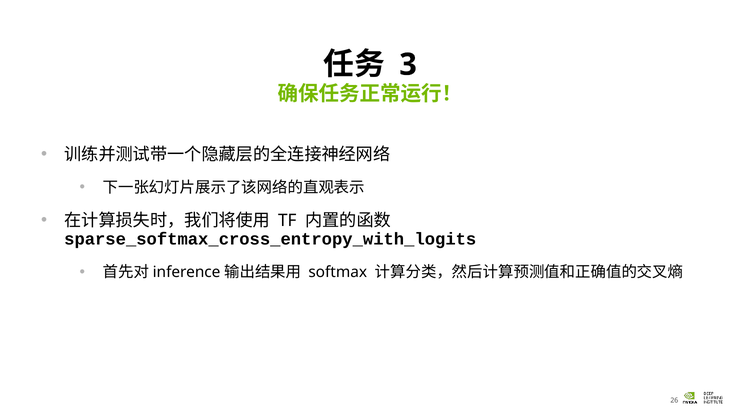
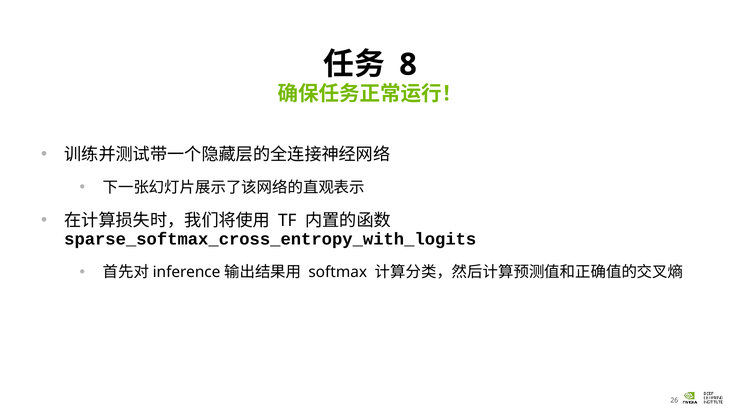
3: 3 -> 8 (408, 65)
